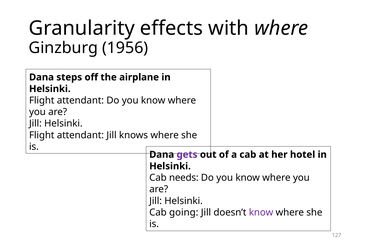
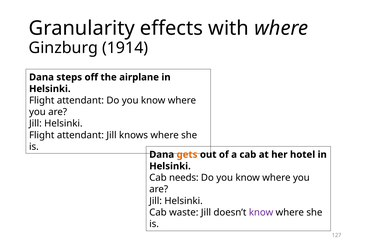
1956: 1956 -> 1914 (125, 48)
gets colour: purple -> orange (187, 154)
going: going -> waste (184, 212)
